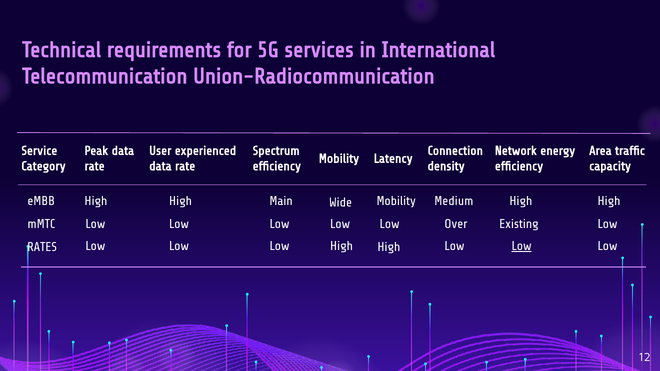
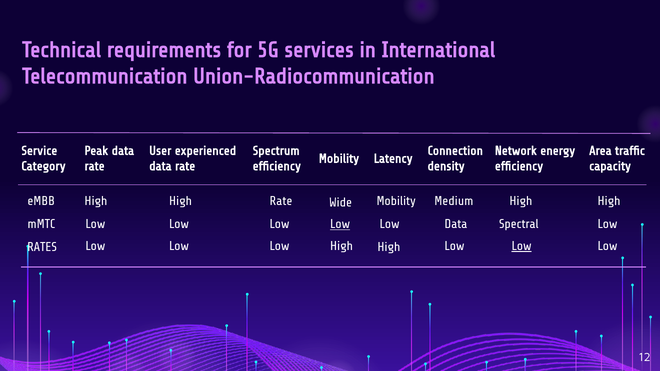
High Main: Main -> Rate (281, 201)
Low underline: none -> present (340, 224)
Over: Over -> Data (456, 224)
Existing: Existing -> Spectral (519, 224)
